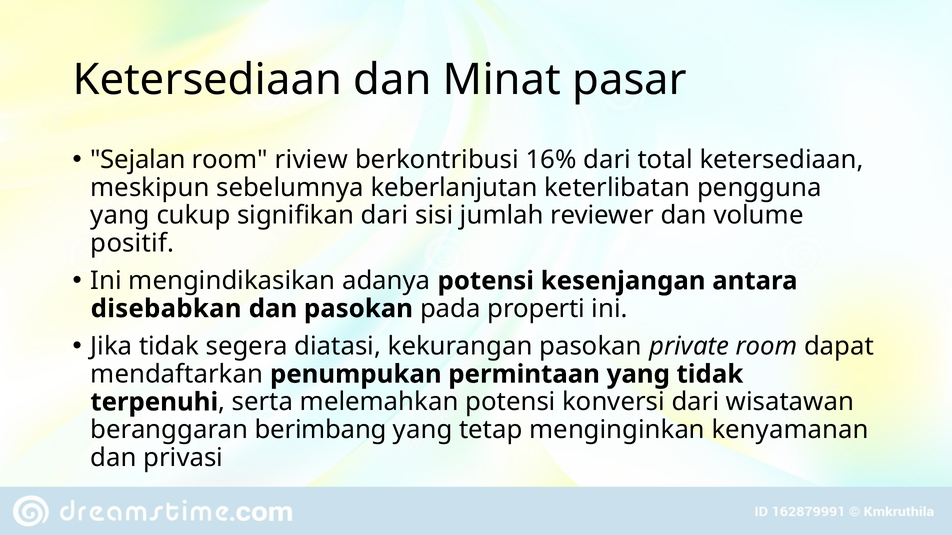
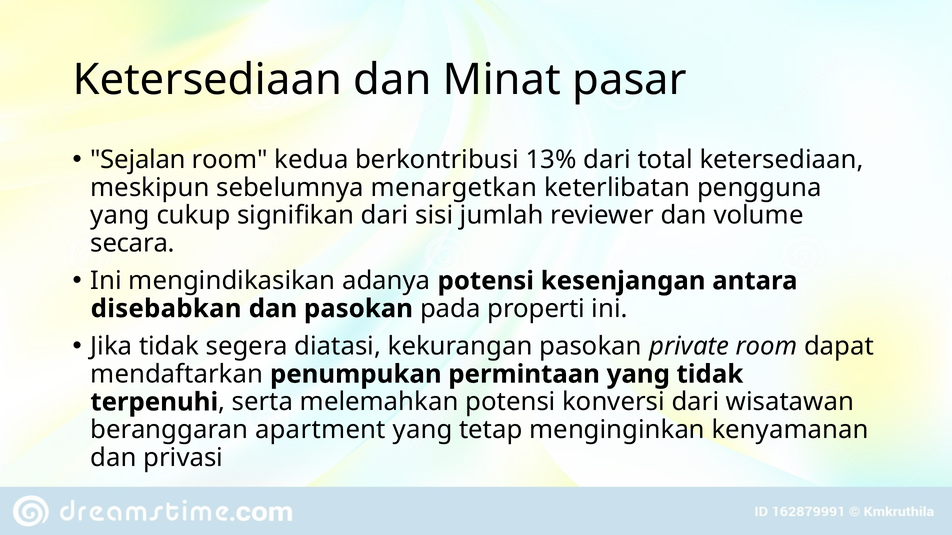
riview: riview -> kedua (311, 160)
16%: 16% -> 13% (551, 160)
keberlanjutan: keberlanjutan -> menargetkan (454, 188)
positif: positif -> secara (133, 243)
berimbang: berimbang -> apartment (320, 430)
